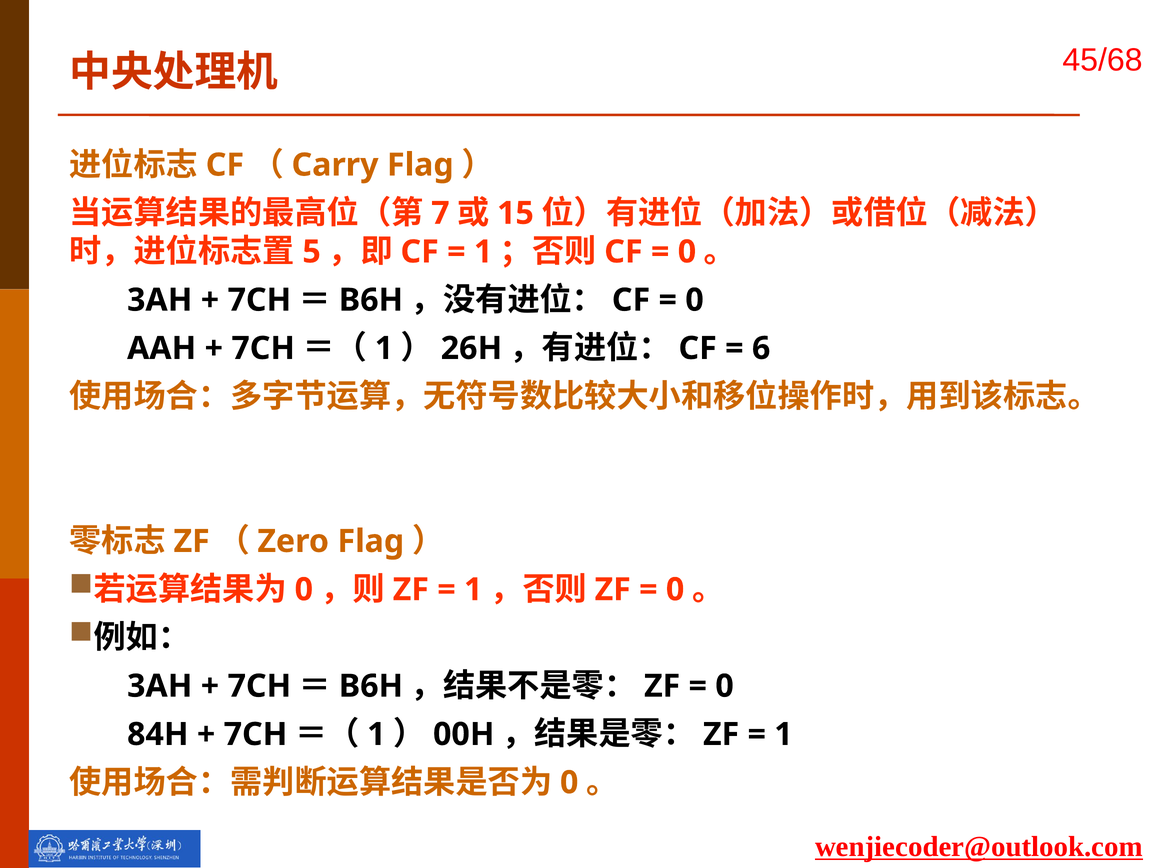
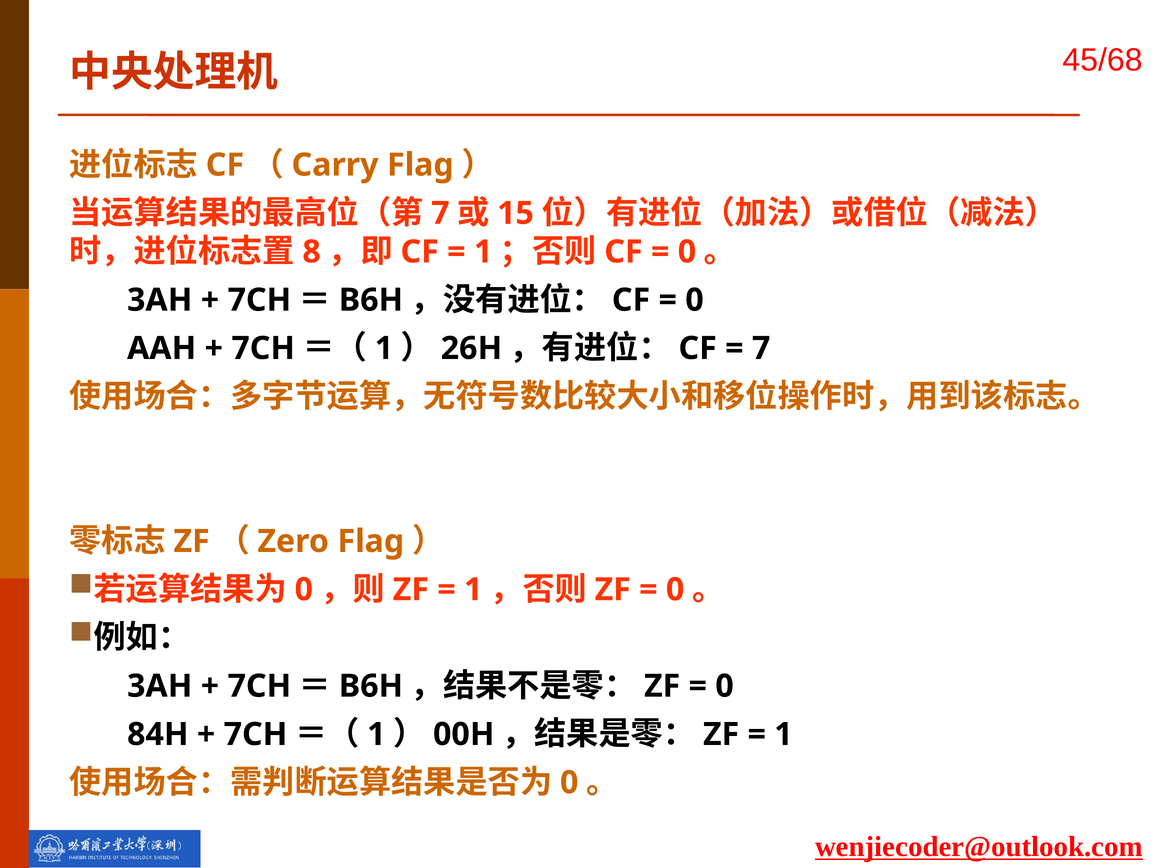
5: 5 -> 8 (312, 252)
6: 6 -> 7 (761, 348)
